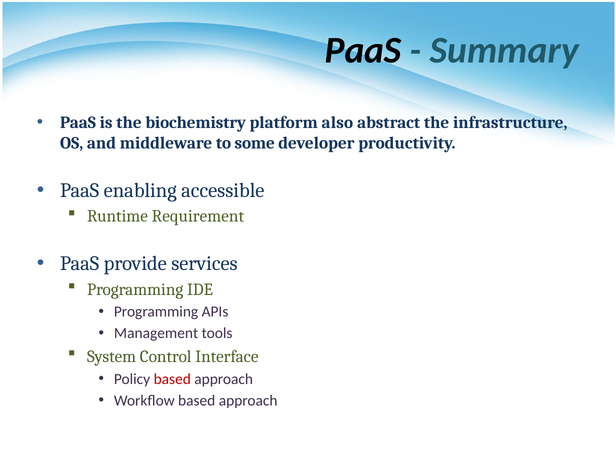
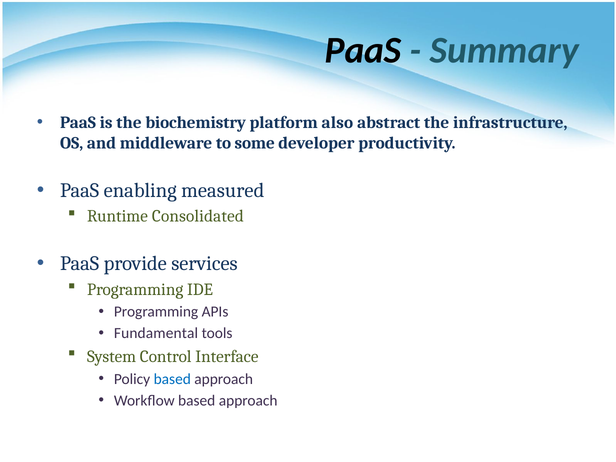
accessible: accessible -> measured (223, 190)
Requirement: Requirement -> Consolidated (198, 216)
Management: Management -> Fundamental (156, 333)
based colour: red -> blue (172, 379)
